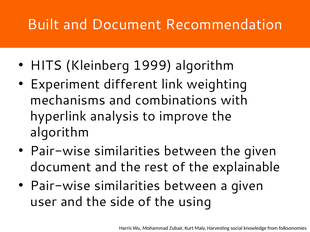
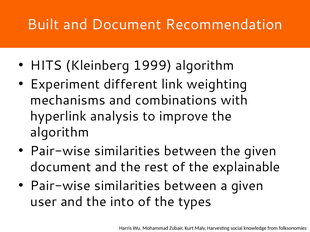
side: side -> into (122, 202)
using: using -> types (195, 202)
